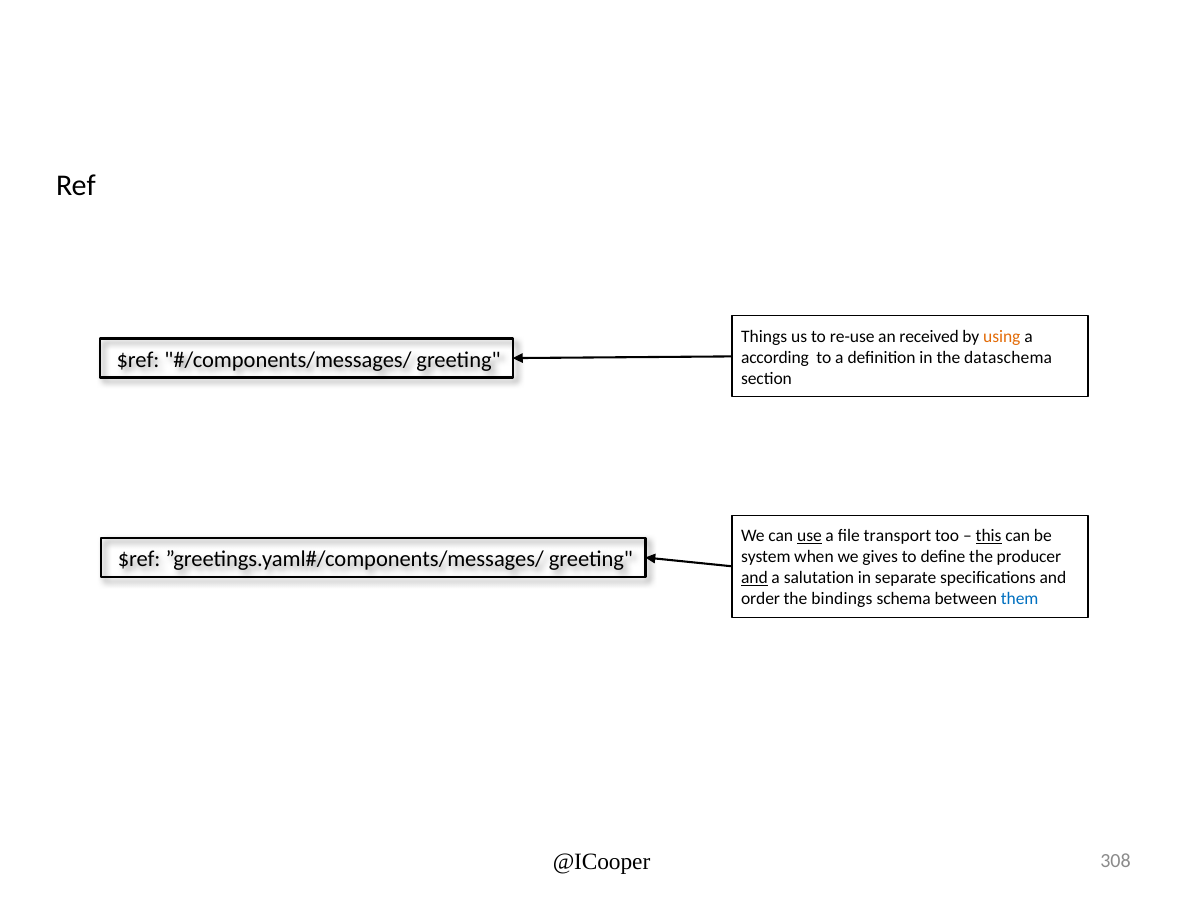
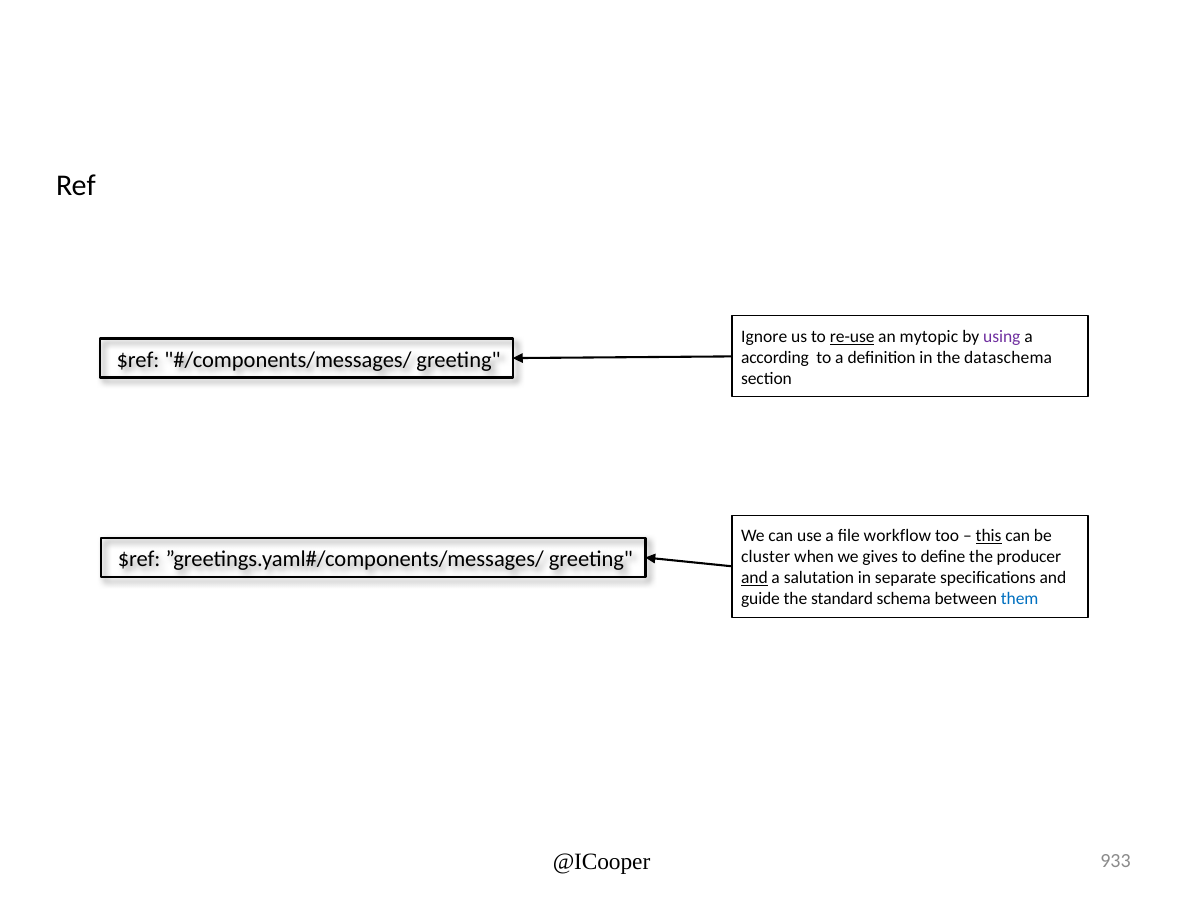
Things: Things -> Ignore (764, 337)
re-use underline: none -> present (852, 337)
received: received -> mytopic (929, 337)
using colour: orange -> purple (1002, 337)
use underline: present -> none (809, 536)
transport: transport -> workflow (897, 536)
system: system -> cluster (766, 557)
order: order -> guide (761, 599)
bindings: bindings -> standard (842, 599)
308: 308 -> 933 (1116, 861)
